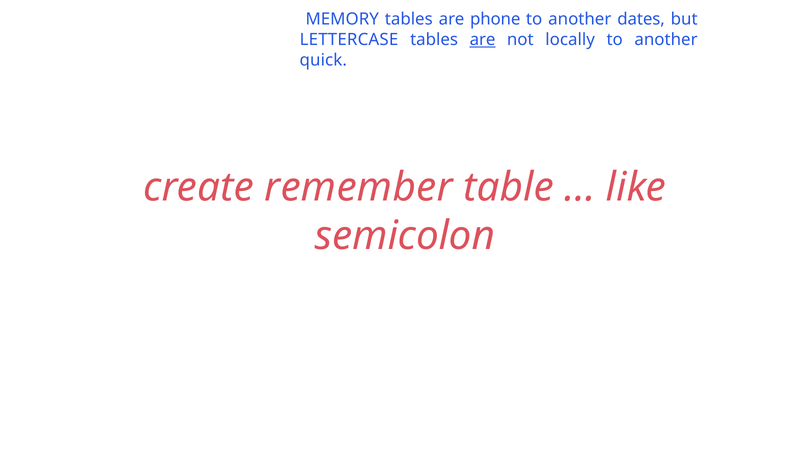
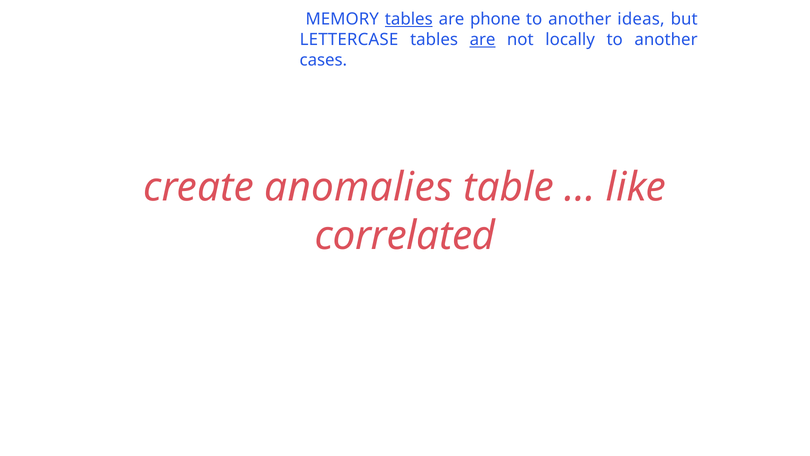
tables underline: none -> present (409, 19)
dates: dates -> ideas (641, 19)
quick: quick -> cases (323, 60)
remember: remember -> anomalies (358, 187)
semicolon: semicolon -> correlated (405, 236)
